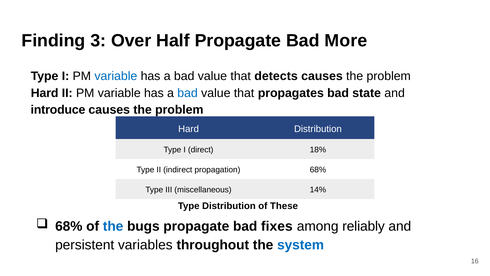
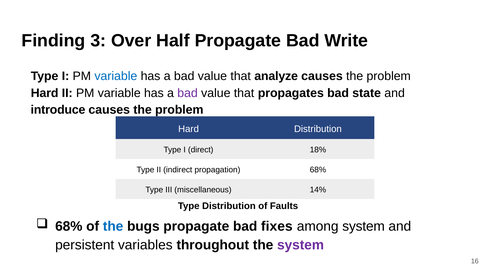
More: More -> Write (346, 41)
detects: detects -> analyze (276, 76)
bad colour: blue -> purple (188, 93)
These: These -> Faults (284, 206)
among reliably: reliably -> system (364, 226)
system colour: blue -> purple (301, 245)
